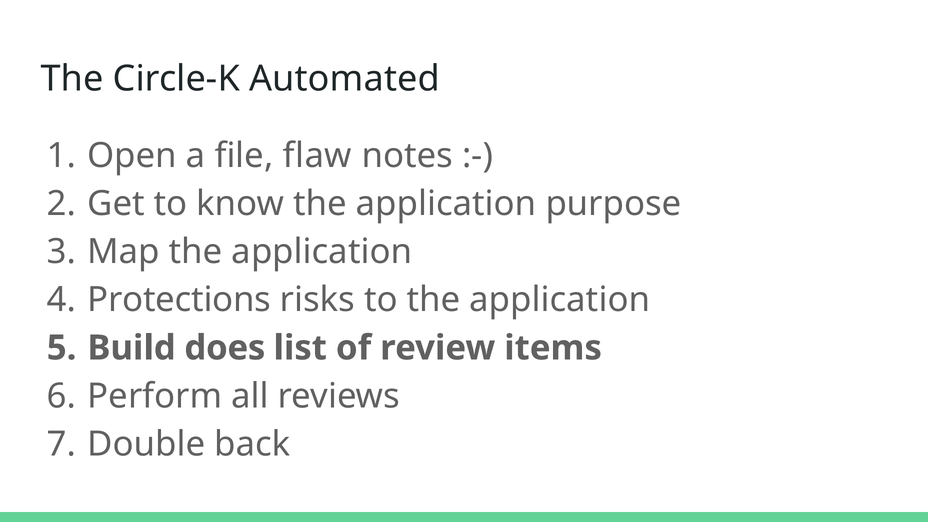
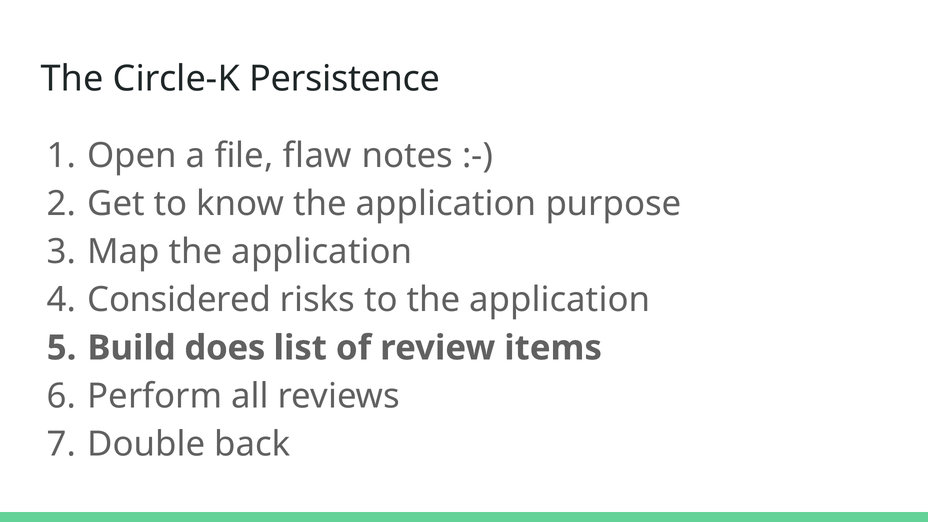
Automated: Automated -> Persistence (345, 79)
Protections: Protections -> Considered (179, 300)
